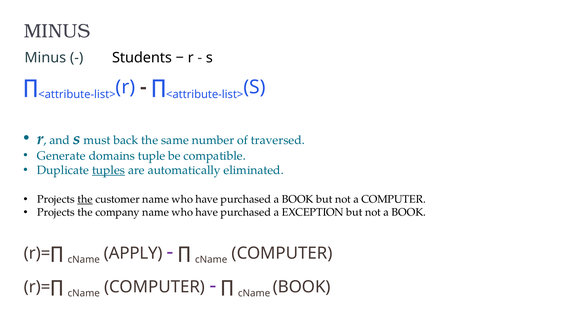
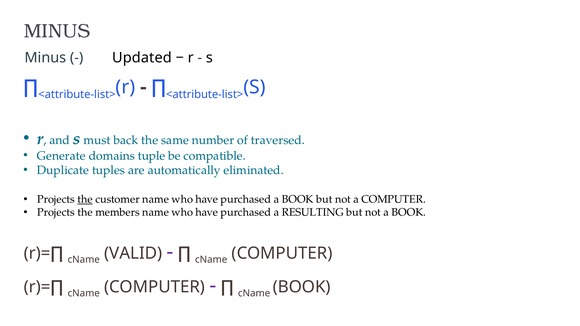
Students: Students -> Updated (142, 58)
tuples underline: present -> none (109, 170)
company: company -> members (118, 213)
EXCEPTION: EXCEPTION -> RESULTING (313, 213)
APPLY: APPLY -> VALID (133, 253)
